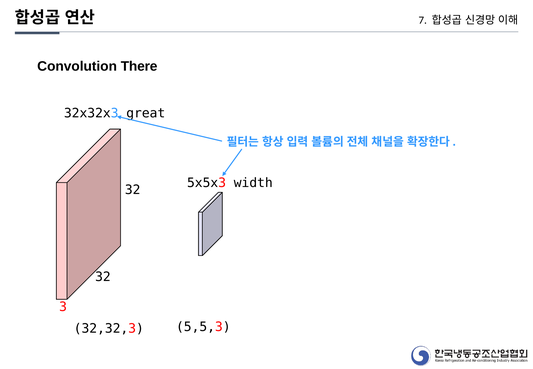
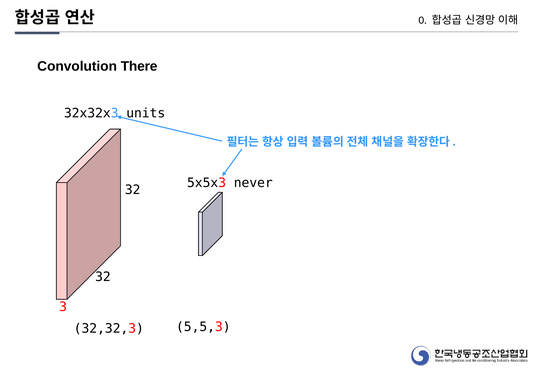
7: 7 -> 0 (423, 20)
great: great -> units (146, 113)
width: width -> never (253, 183)
